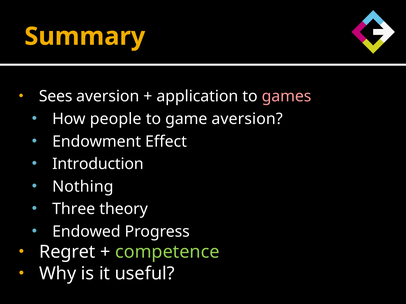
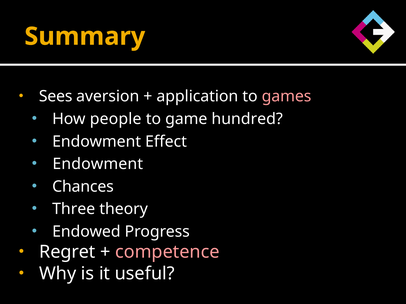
game aversion: aversion -> hundred (247, 119)
Introduction: Introduction -> Endowment (98, 164)
Nothing: Nothing -> Chances (83, 187)
competence colour: light green -> pink (167, 252)
